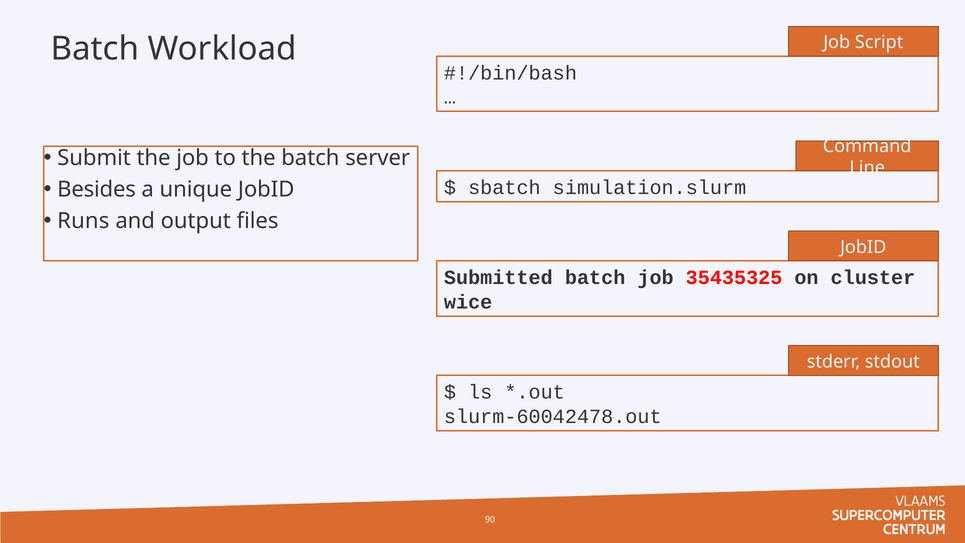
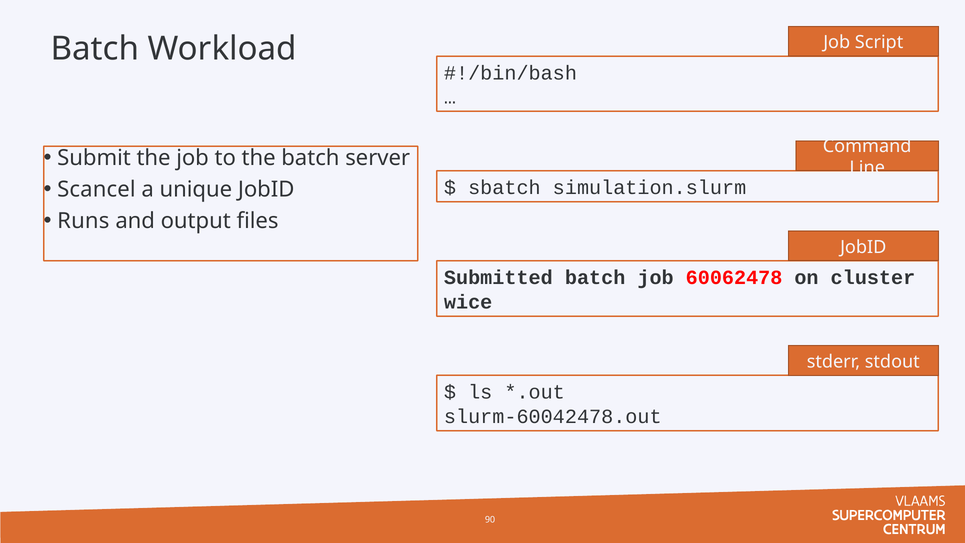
Besides: Besides -> Scancel (96, 189)
35435325: 35435325 -> 60062478 (734, 278)
